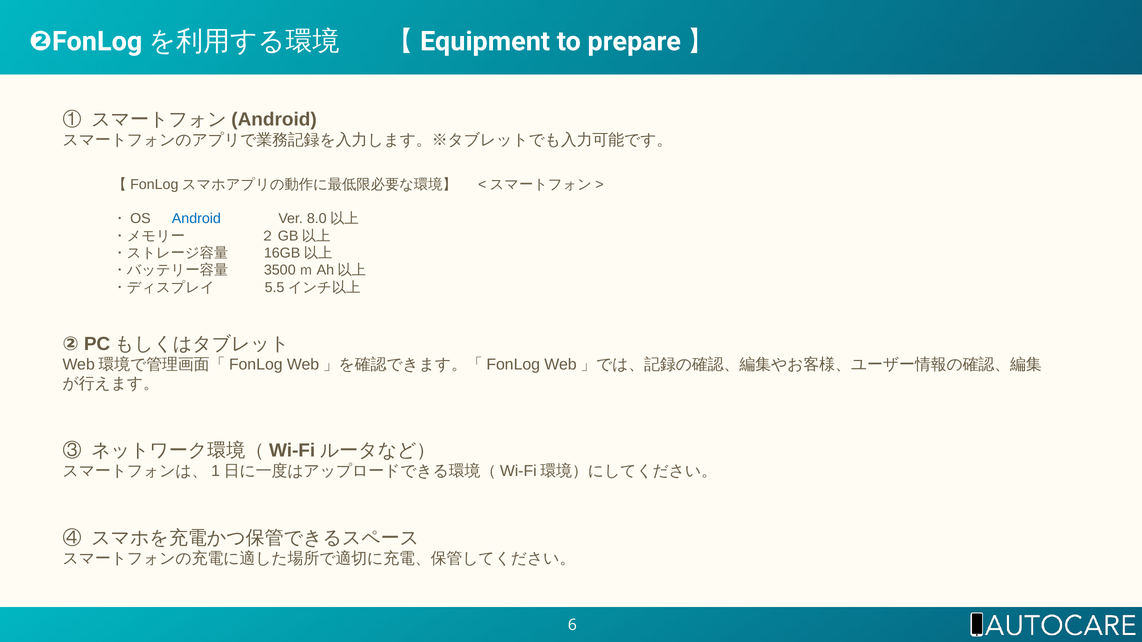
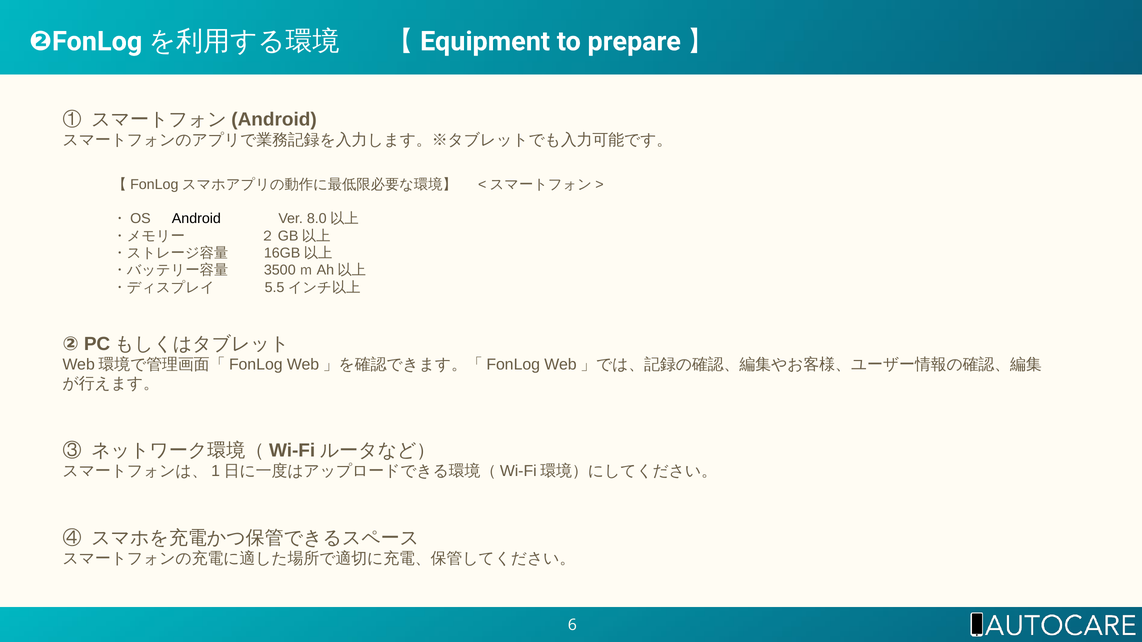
Android colour: blue -> black (196, 219)
